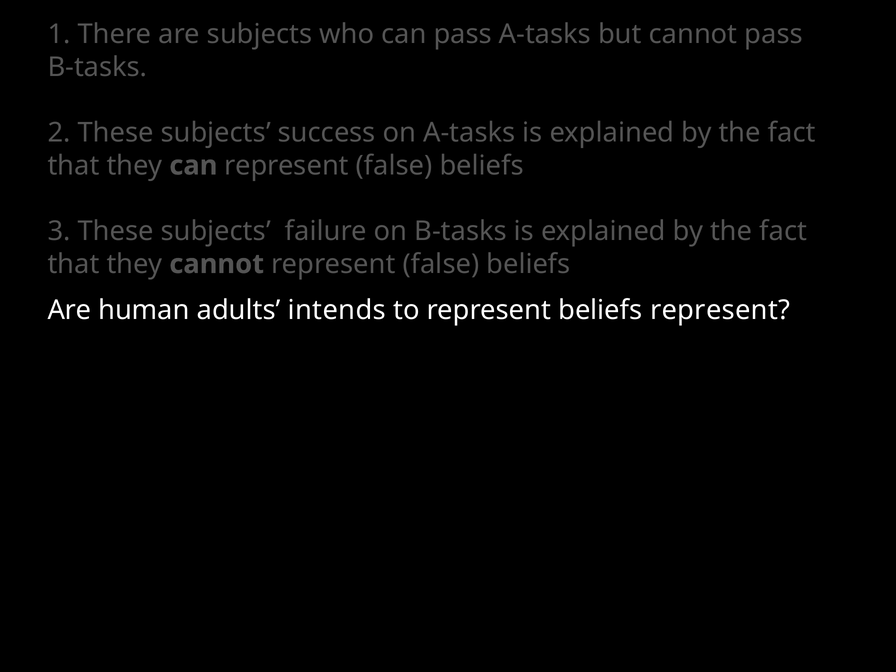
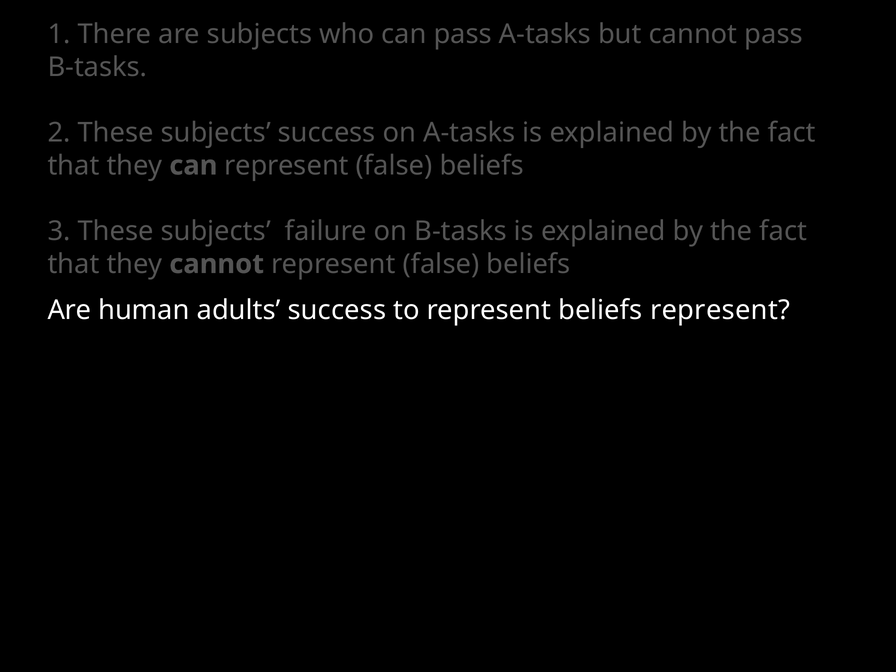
adults intends: intends -> success (337, 310)
